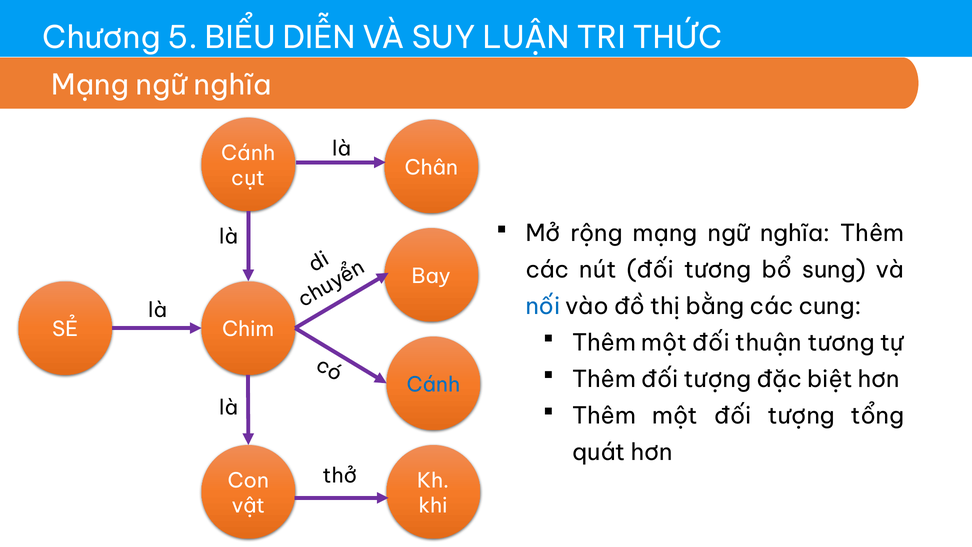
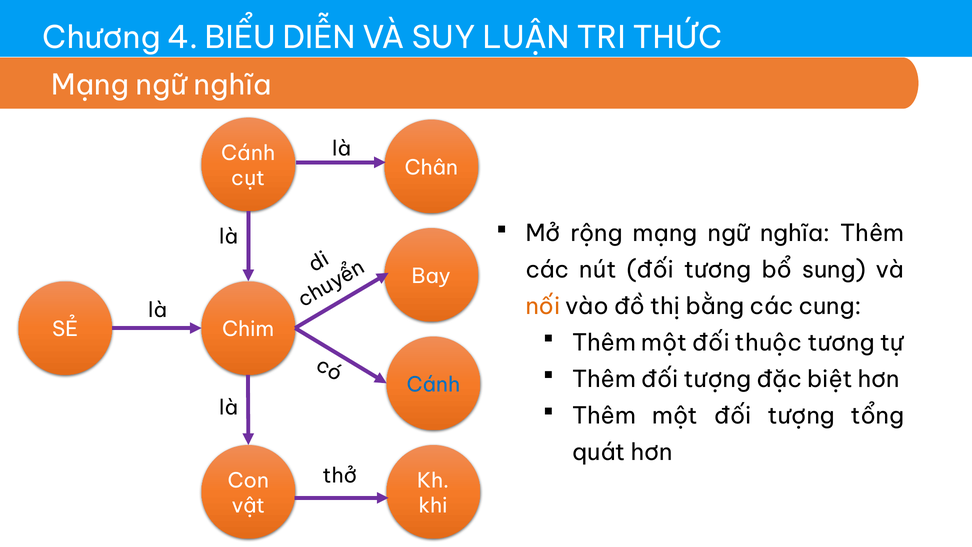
5: 5 -> 4 (183, 38)
nối colour: blue -> orange (543, 306)
thuận: thuận -> thuộc (769, 343)
